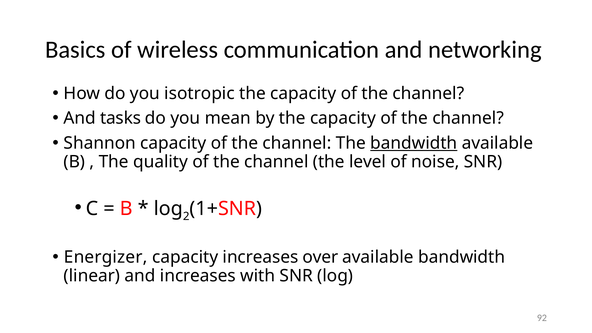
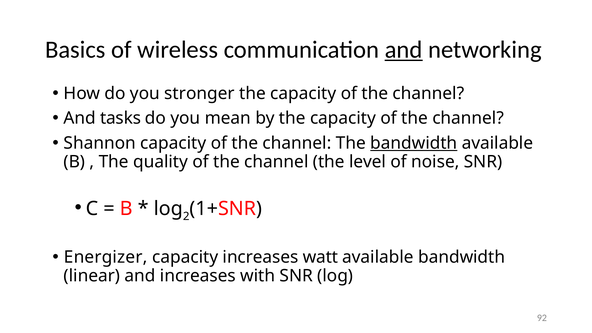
and underline: none -> present (404, 50)
isotropic: isotropic -> stronger (200, 94)
over: over -> watt (320, 257)
